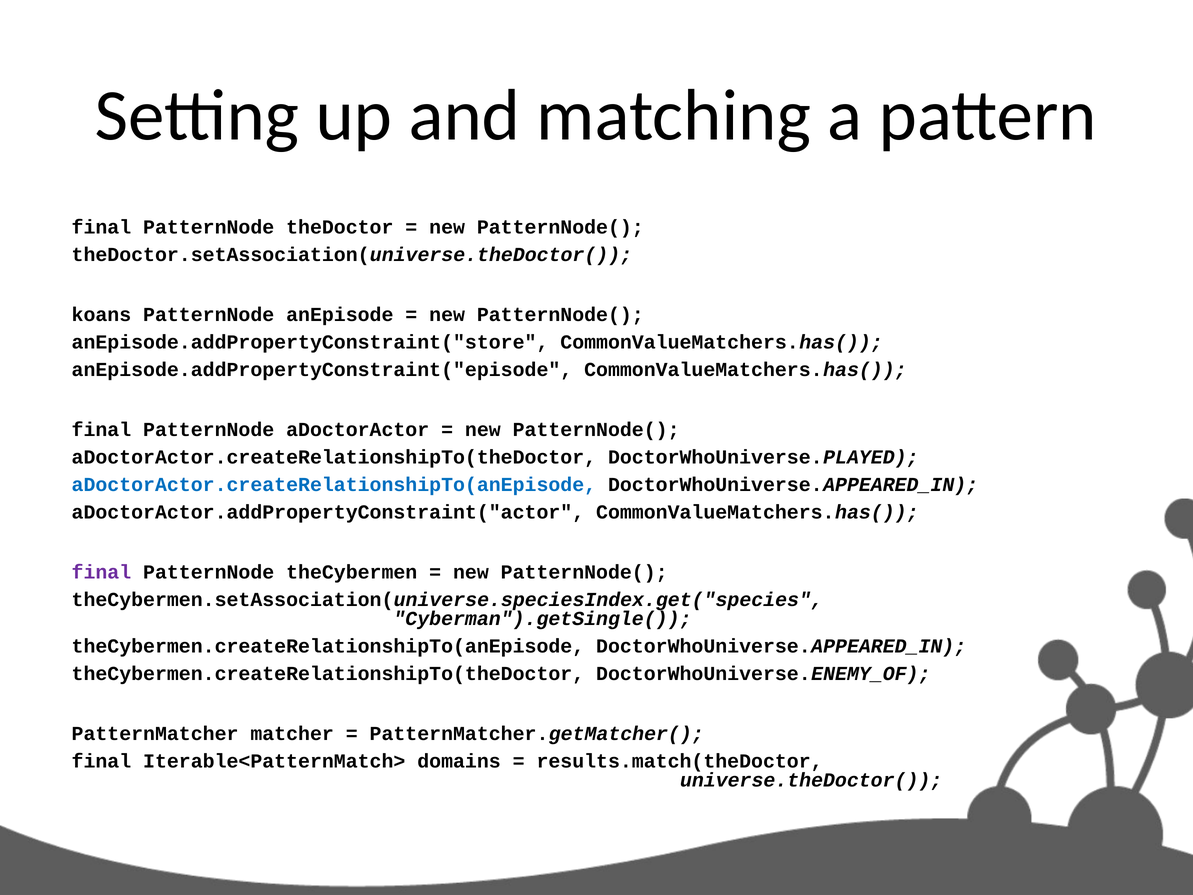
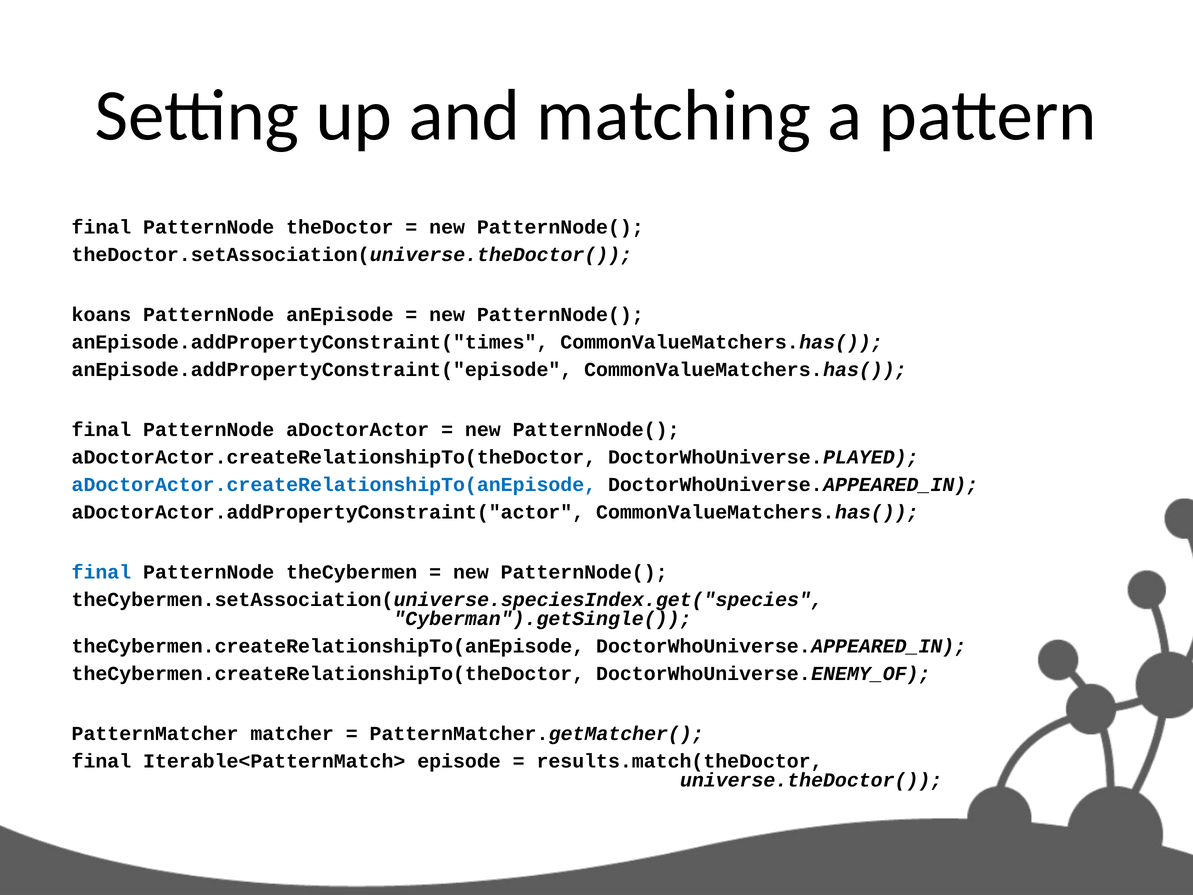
anEpisode.addPropertyConstraint("store: anEpisode.addPropertyConstraint("store -> anEpisode.addPropertyConstraint("times (310, 342)
final colour: purple -> blue (101, 572)
domains: domains -> episode (459, 761)
